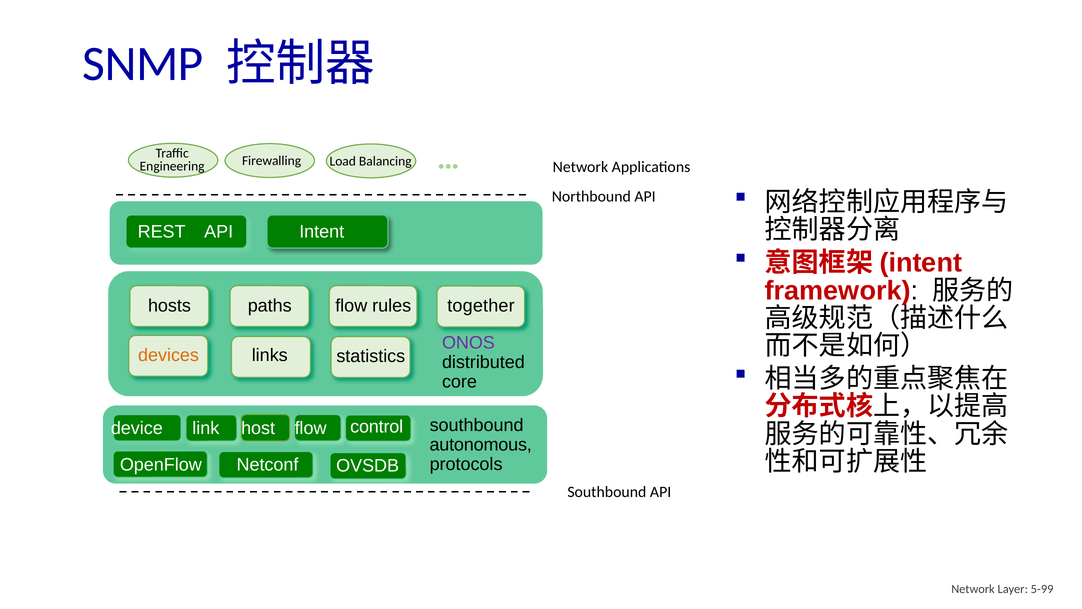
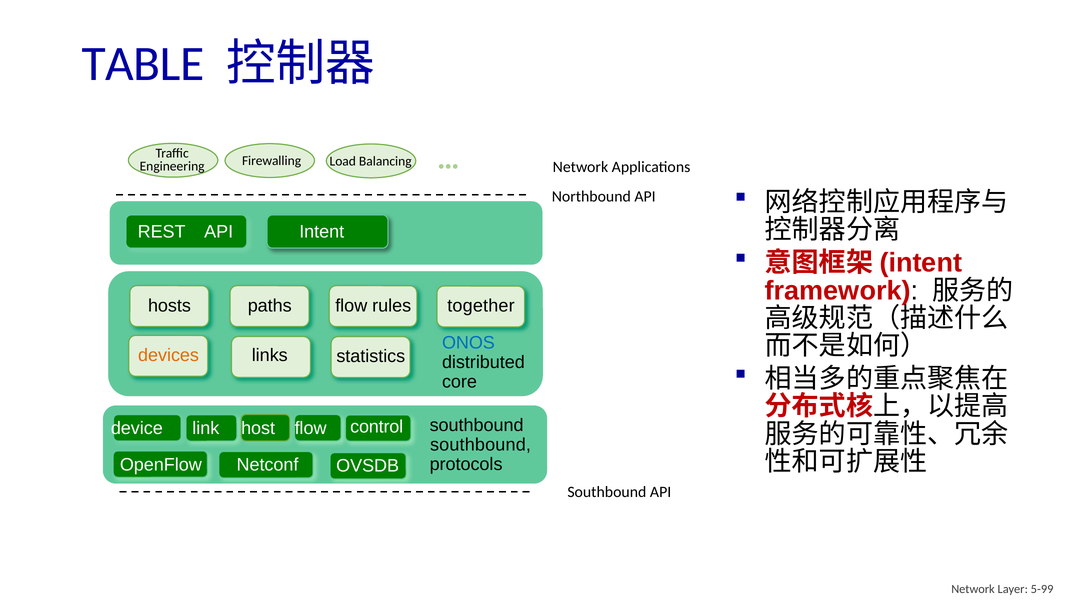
SNMP: SNMP -> TABLE (143, 64)
ONOS colour: purple -> blue (468, 343)
autonomous: autonomous -> southbound (480, 444)
